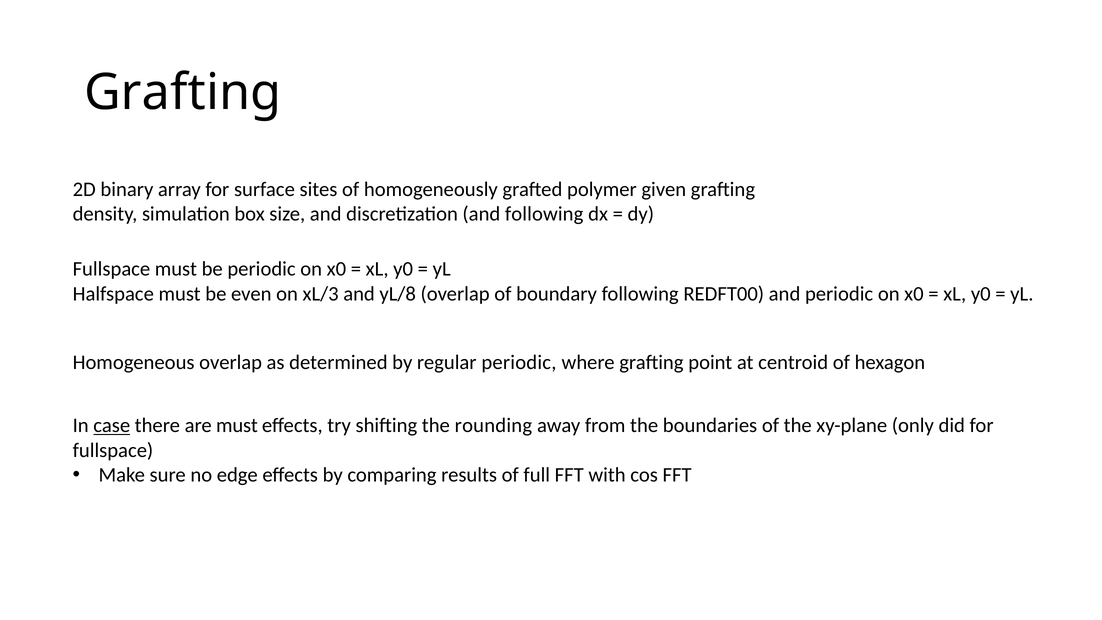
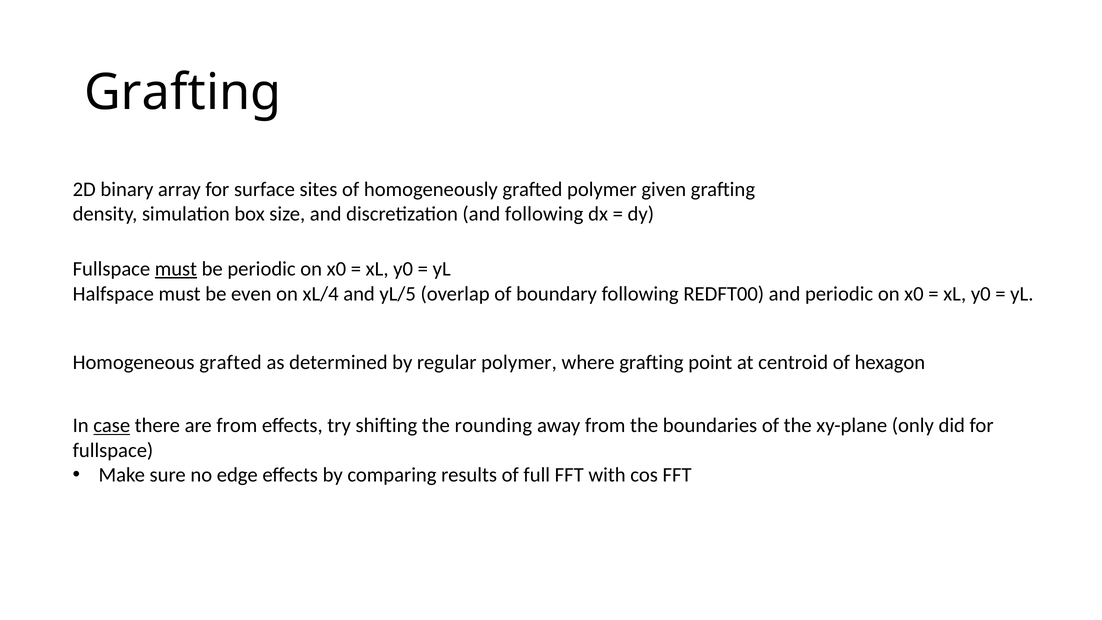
must underline: none -> present (176, 269)
xL/3: xL/3 -> xL/4 (321, 294)
yL/8: yL/8 -> yL/5 (398, 294)
Homogeneous overlap: overlap -> grafted (230, 362)
regular periodic: periodic -> polymer (519, 362)
are must: must -> from (237, 425)
